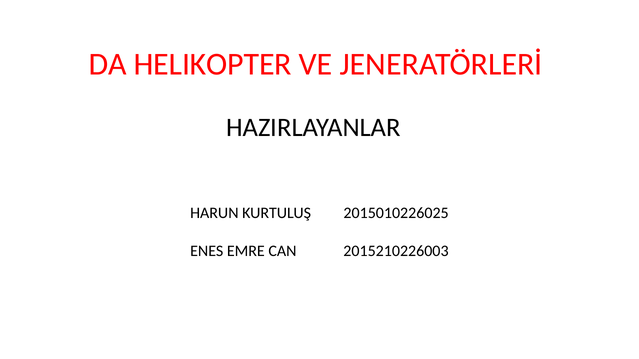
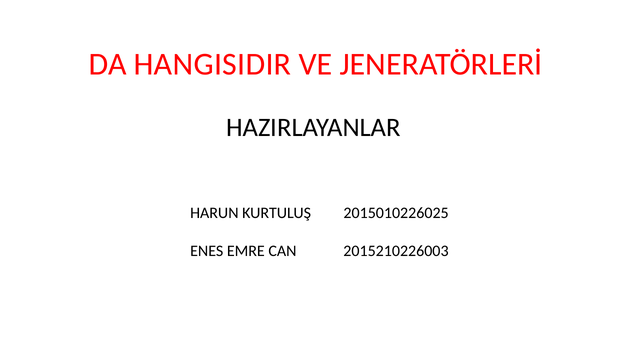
HELIKOPTER: HELIKOPTER -> HANGISIDIR (212, 64)
